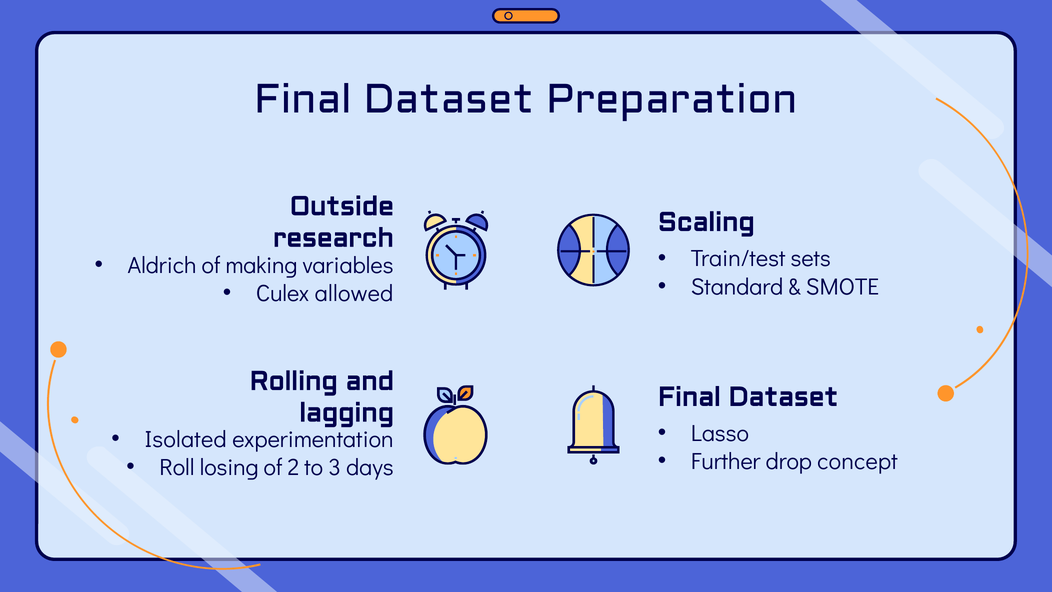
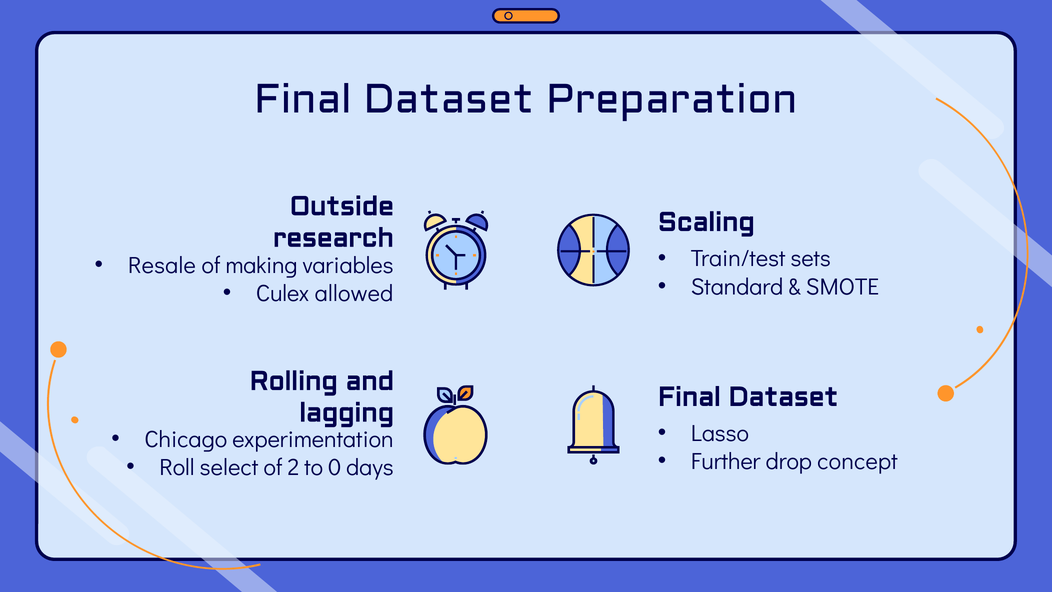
Aldrich: Aldrich -> Resale (162, 265)
Isolated: Isolated -> Chicago (186, 439)
losing: losing -> select (229, 467)
3: 3 -> 0 (335, 467)
